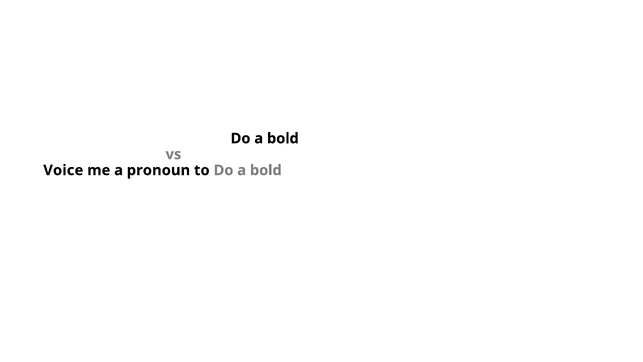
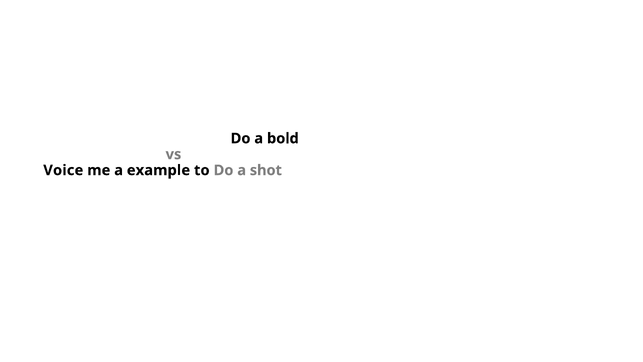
pronoun: pronoun -> example (158, 170)
to Do a bold: bold -> shot (266, 170)
